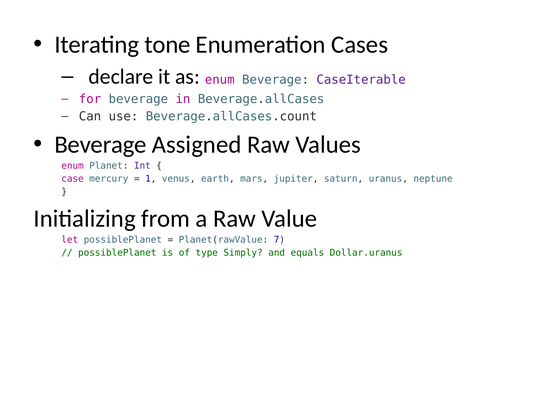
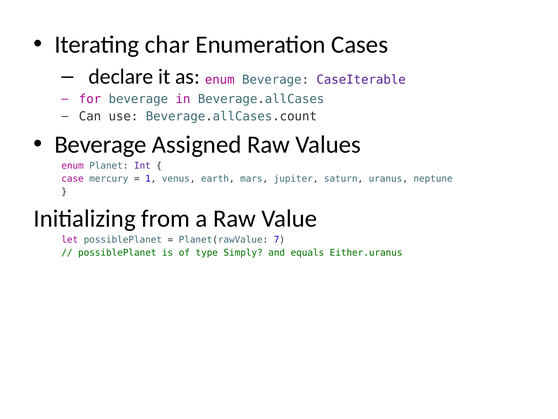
tone: tone -> char (167, 45)
Dollar.uranus: Dollar.uranus -> Either.uranus (366, 252)
